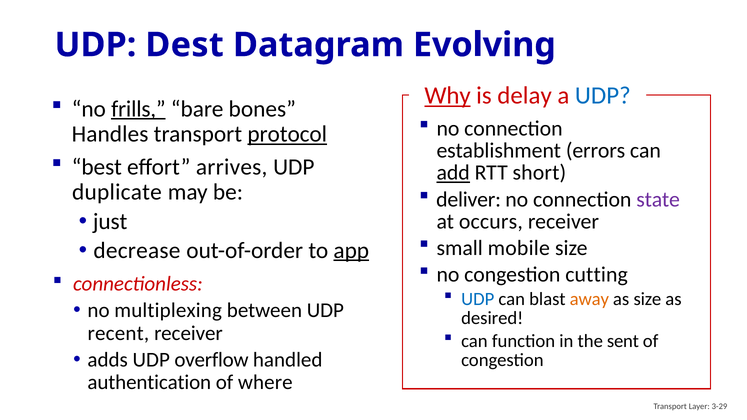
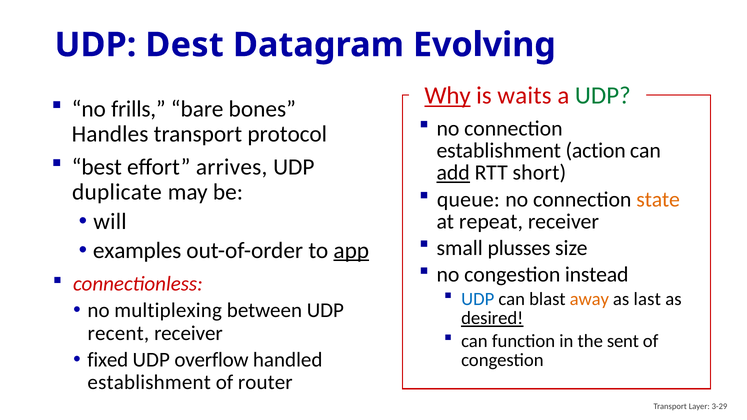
delay: delay -> waits (524, 95)
UDP colour: blue -> green (603, 95)
frills underline: present -> none (138, 109)
protocol underline: present -> none (287, 134)
errors: errors -> action (596, 151)
deliver: deliver -> queue (468, 199)
state colour: purple -> orange (658, 199)
just: just -> will (110, 221)
occurs: occurs -> repeat (491, 222)
mobile: mobile -> plusses (519, 248)
decrease: decrease -> examples (137, 250)
cutting: cutting -> instead (597, 275)
as size: size -> last (647, 299)
desired underline: none -> present (492, 318)
adds: adds -> fixed (108, 360)
authentication: authentication -> establishment (149, 383)
where: where -> router (265, 383)
